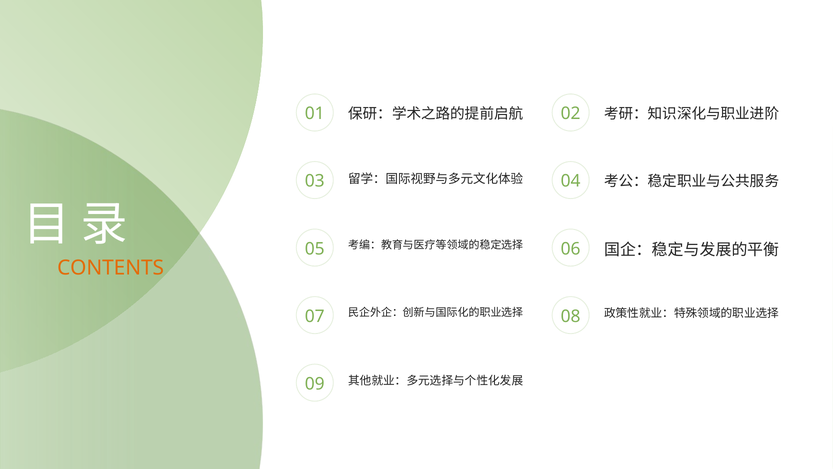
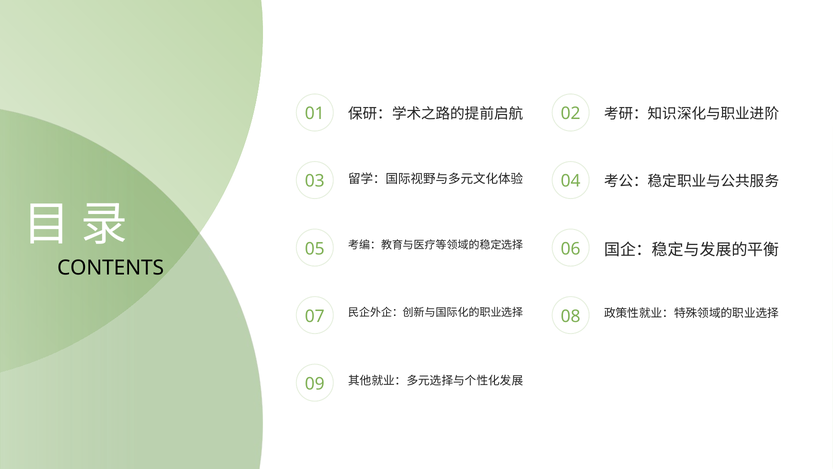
CONTENTS colour: orange -> black (111, 268)
